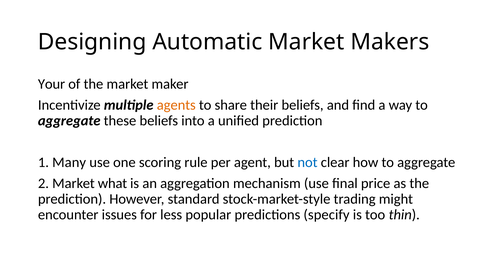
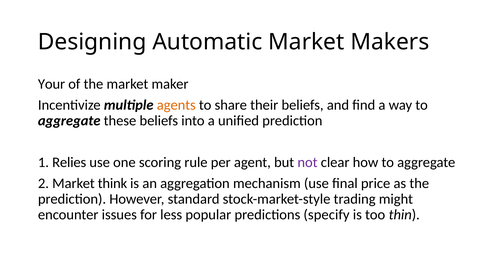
Many: Many -> Relies (69, 163)
not colour: blue -> purple (307, 163)
what: what -> think (112, 183)
